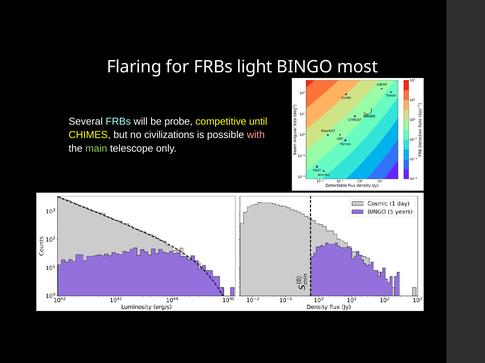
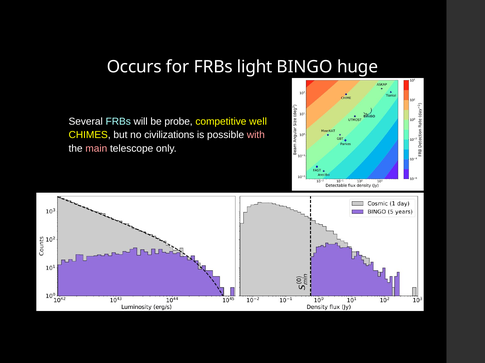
Flaring: Flaring -> Occurs (134, 67)
most: most -> huge (358, 67)
until: until -> well (258, 122)
main colour: light green -> pink (96, 149)
